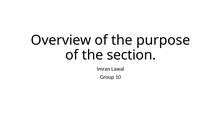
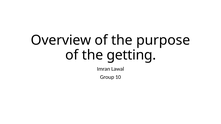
section: section -> getting (131, 55)
